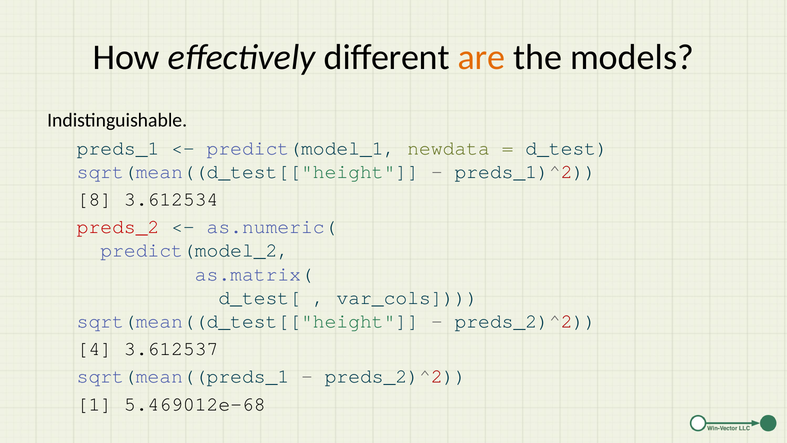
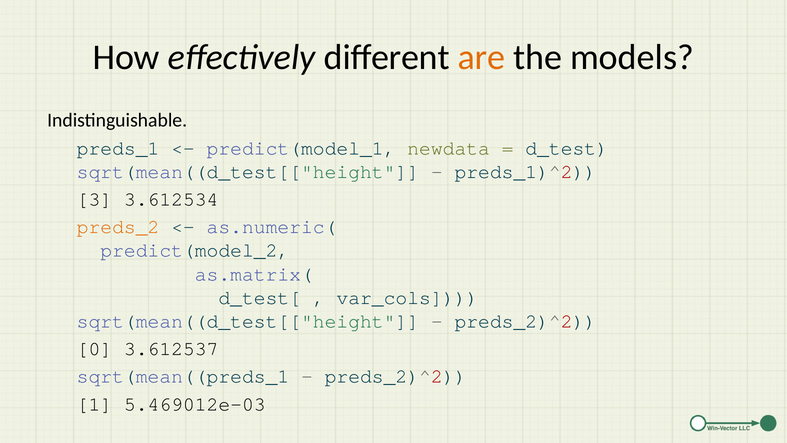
8: 8 -> 3 (94, 199)
preds_2 colour: red -> orange (118, 227)
4: 4 -> 0 (94, 349)
5.469012e-68: 5.469012e-68 -> 5.469012e-03 (195, 404)
